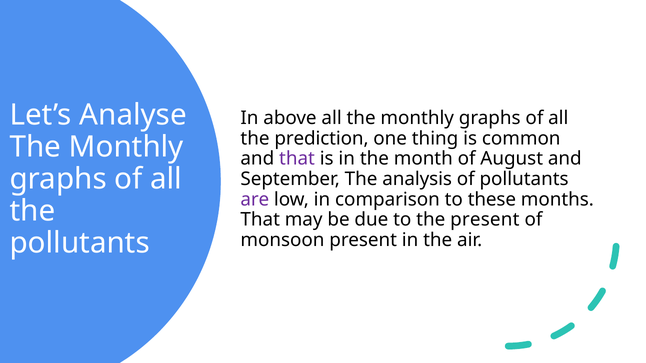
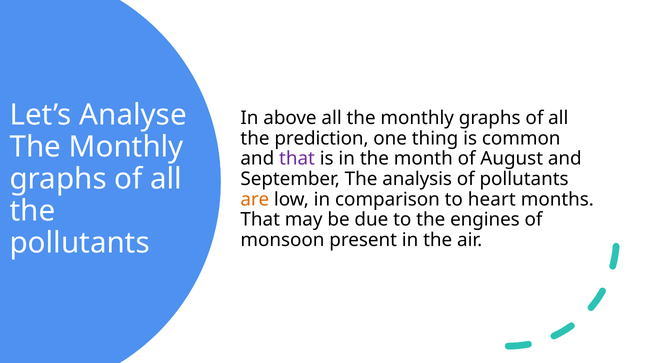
are colour: purple -> orange (255, 200)
these: these -> heart (492, 200)
the present: present -> engines (485, 220)
